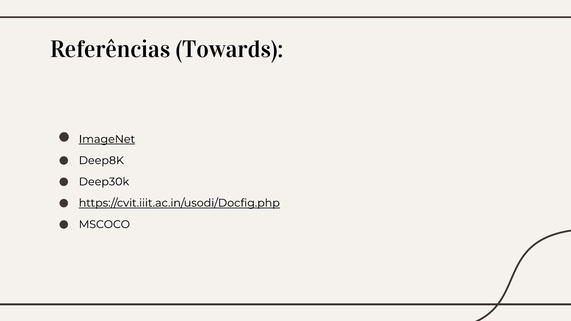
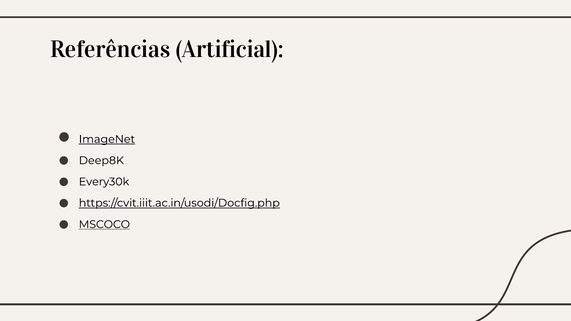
Towards: Towards -> Artificial (230, 49)
Deep30k: Deep30k -> Every30k (104, 182)
MSCOCO underline: none -> present (104, 225)
